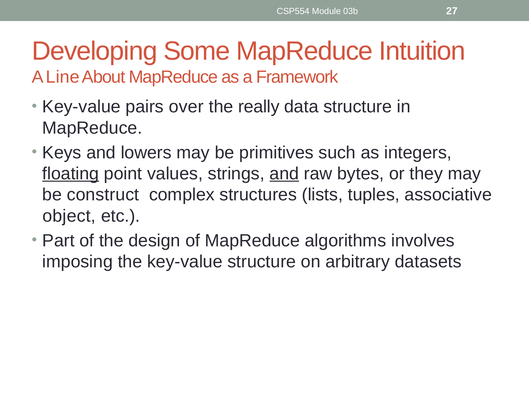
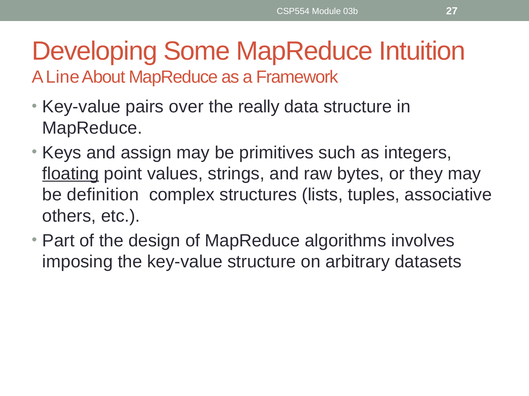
lowers: lowers -> assign (146, 153)
and underline: present -> none (284, 174)
construct: construct -> definition (103, 195)
object: object -> others (69, 216)
